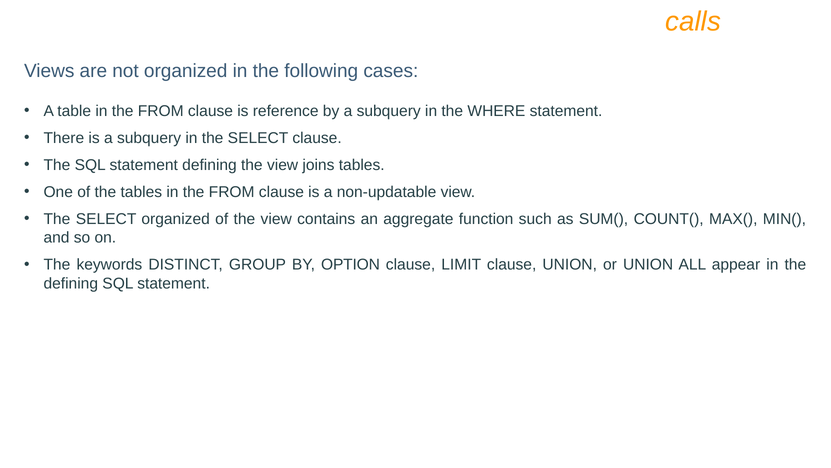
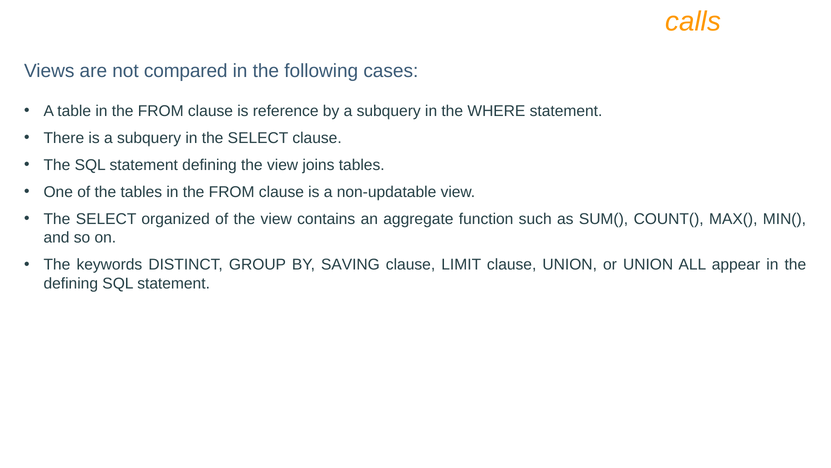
not organized: organized -> compared (186, 71)
OPTION: OPTION -> SAVING (350, 264)
